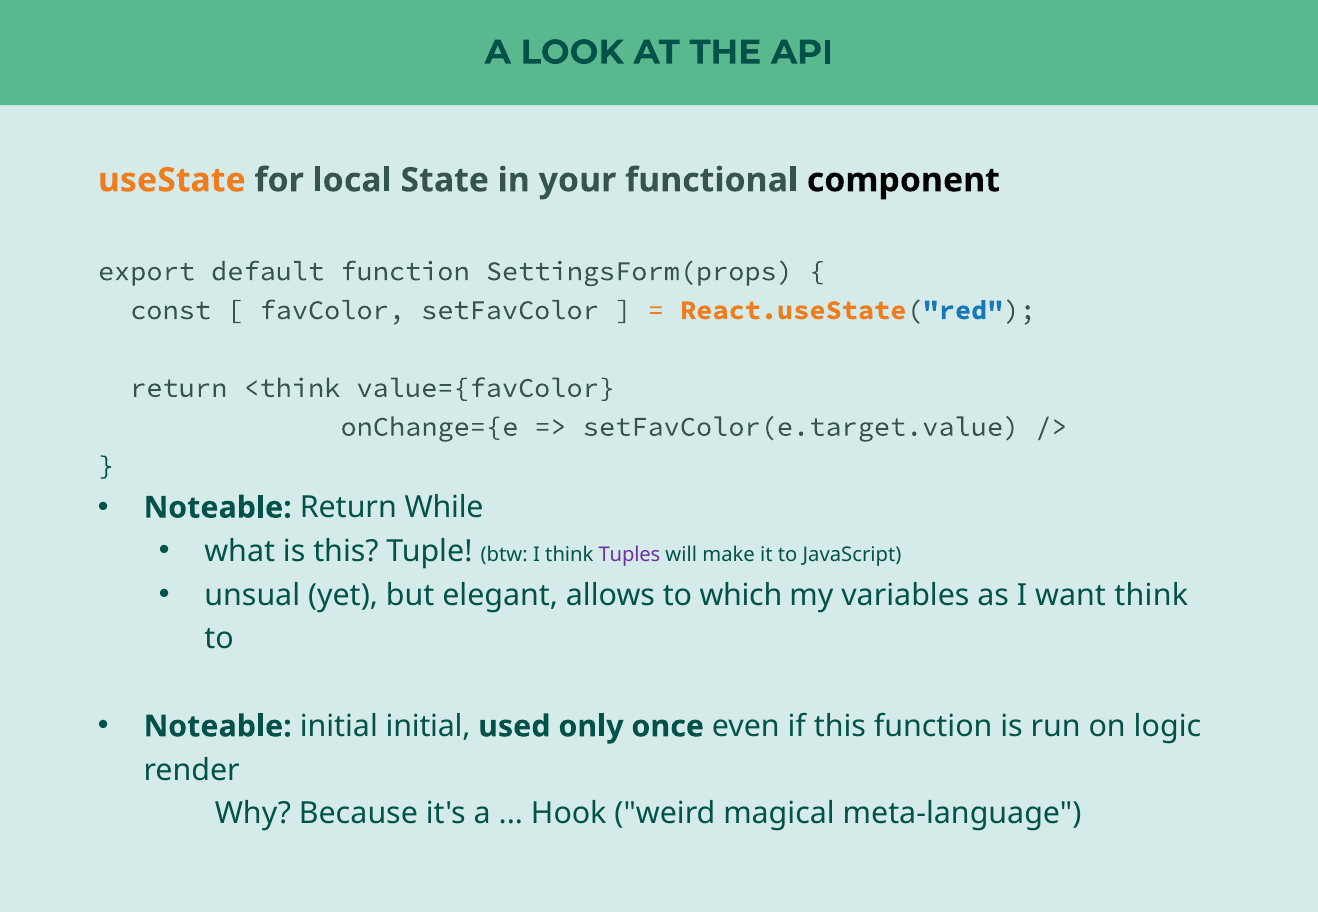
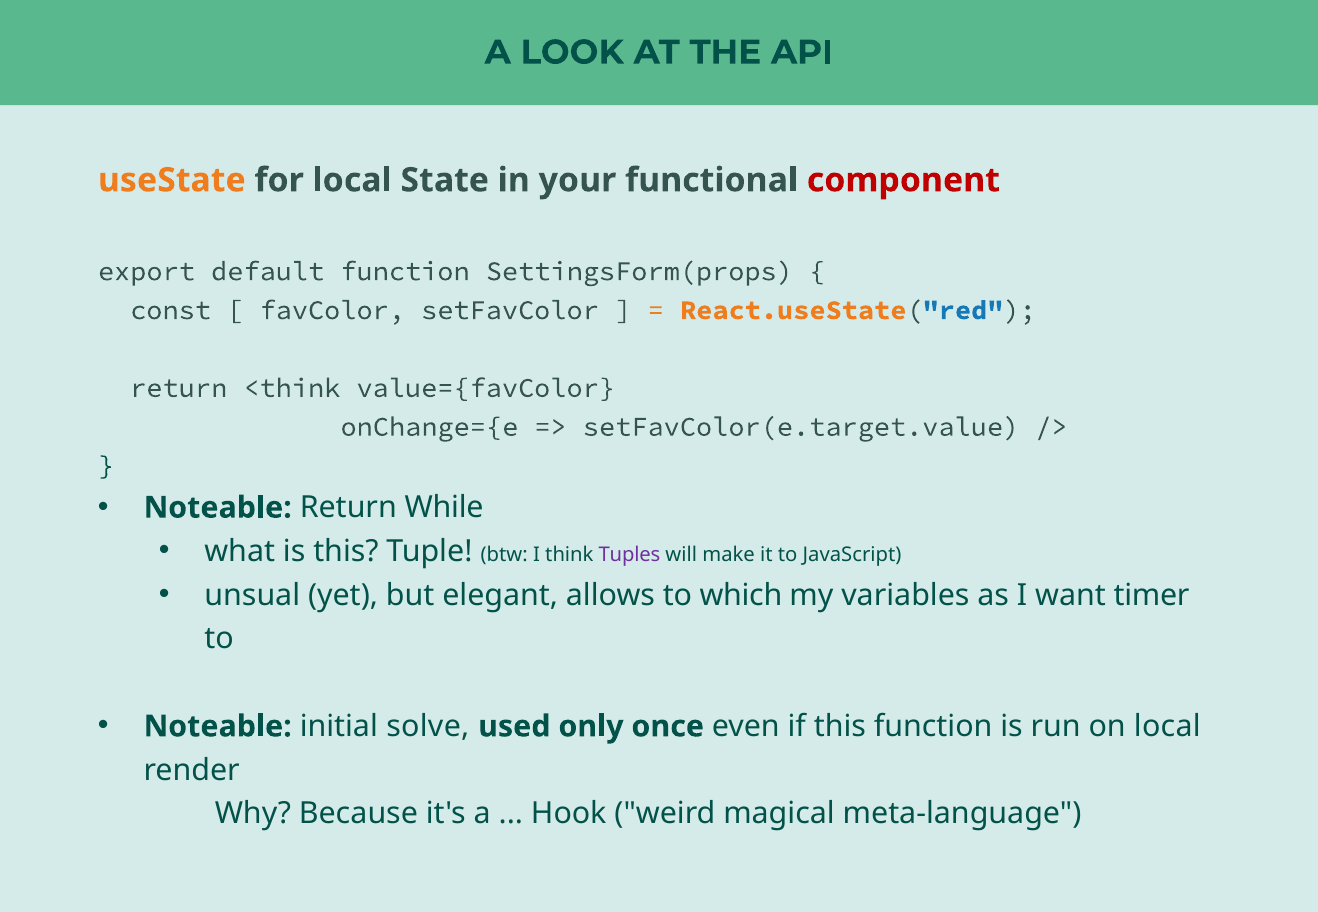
component colour: black -> red (903, 180)
want think: think -> timer (1152, 595)
initial initial: initial -> solve (428, 727)
on logic: logic -> local (1167, 727)
